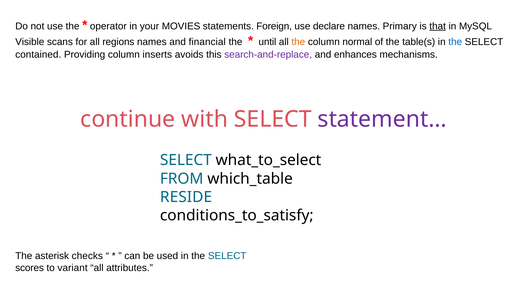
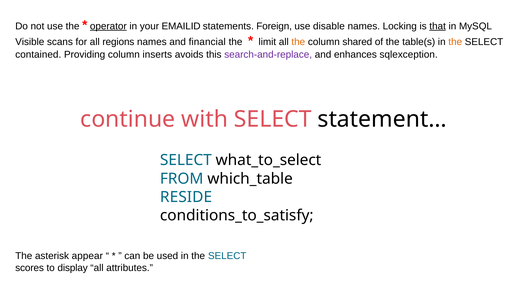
operator underline: none -> present (108, 26)
MOVIES: MOVIES -> EMAILID (181, 26)
declare: declare -> disable (329, 26)
Primary: Primary -> Locking (400, 26)
until: until -> limit (267, 42)
normal: normal -> shared (357, 42)
the colour: blue -> orange (455, 42)
mechanisms: mechanisms -> sqlexception (409, 55)
statement… colour: purple -> black (382, 119)
checks: checks -> appear (87, 256)
variant: variant -> display (73, 268)
